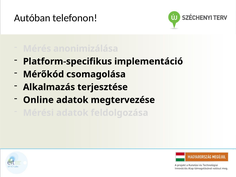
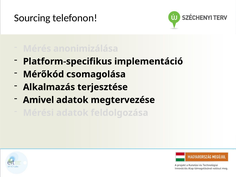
Autóban: Autóban -> Sourcing (32, 18)
Online: Online -> Amivel (38, 100)
